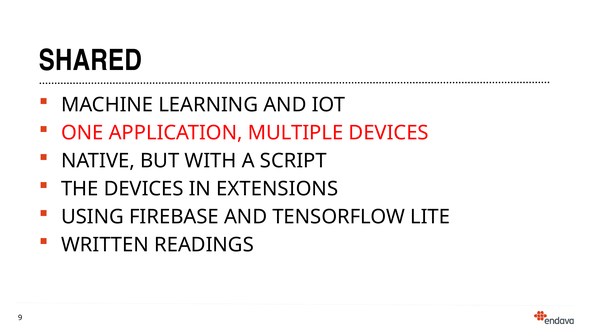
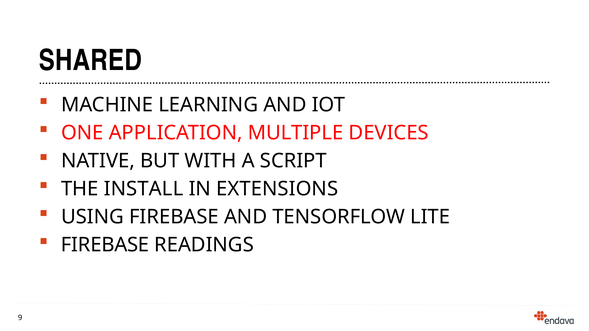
THE DEVICES: DEVICES -> INSTALL (144, 189)
WRITTEN: WRITTEN -> FIREBASE (105, 245)
